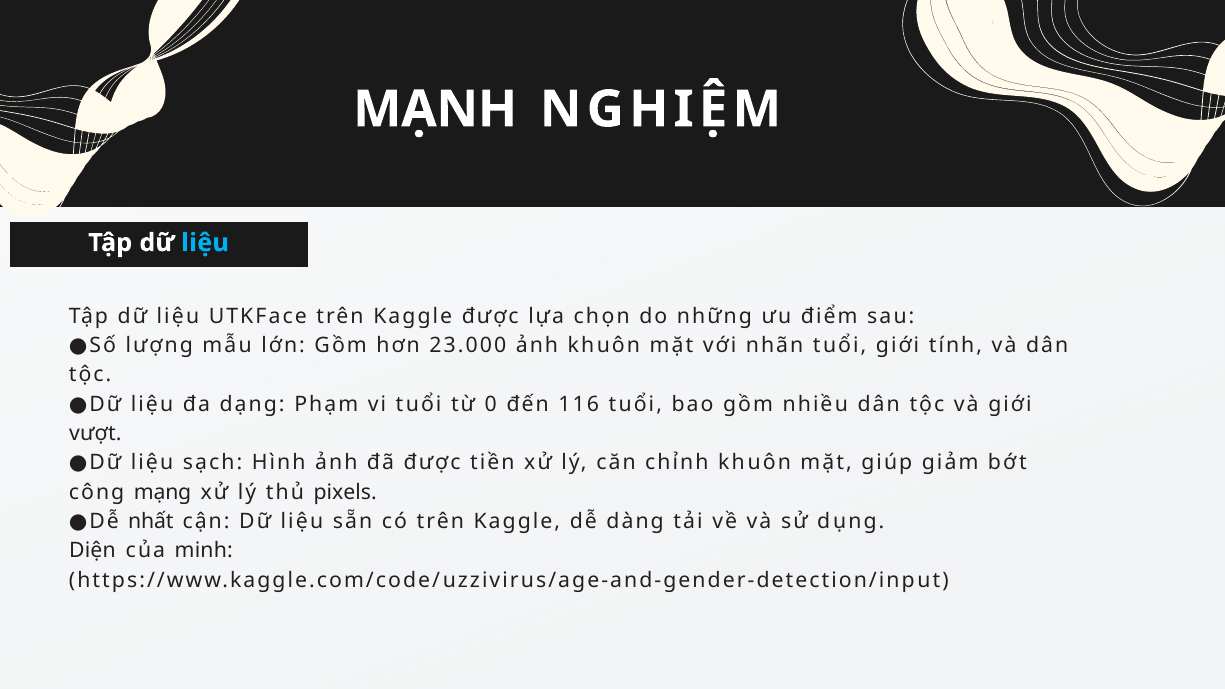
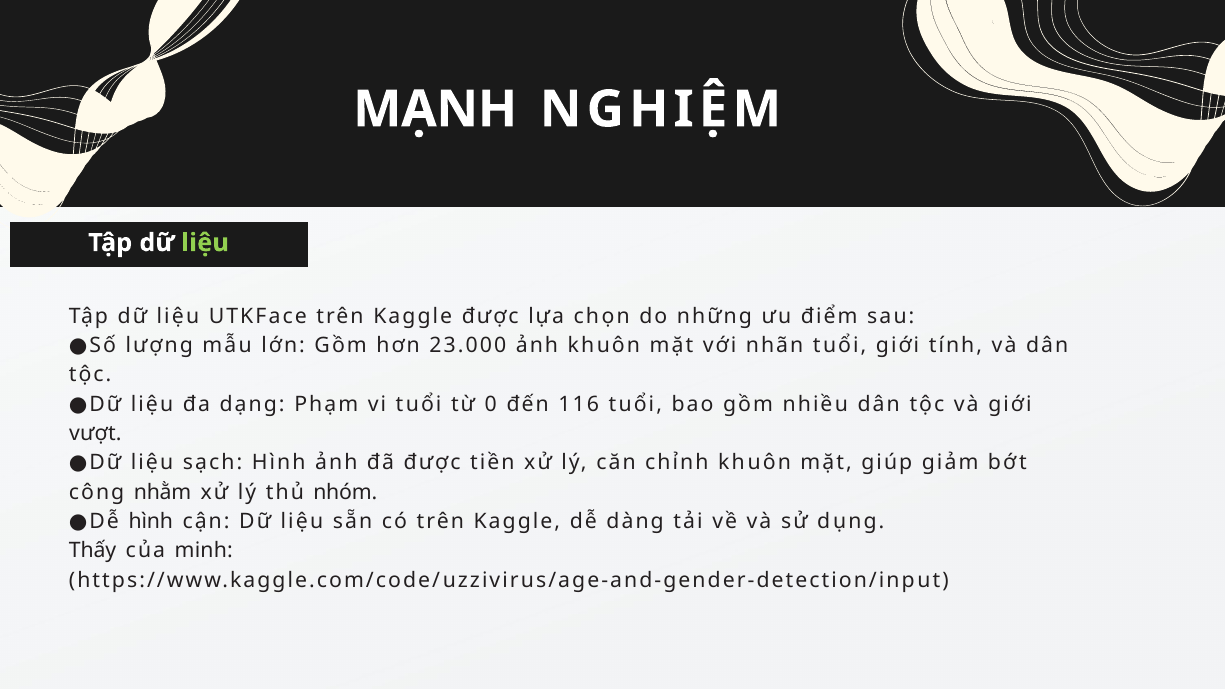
liệu colour: light blue -> light green (205, 243)
mạng: mạng -> nhằm (163, 492)
pixels: pixels -> nhóm (345, 492)
Dễ nhất: nhất -> hình (151, 522)
Diện: Diện -> Thấy (93, 551)
